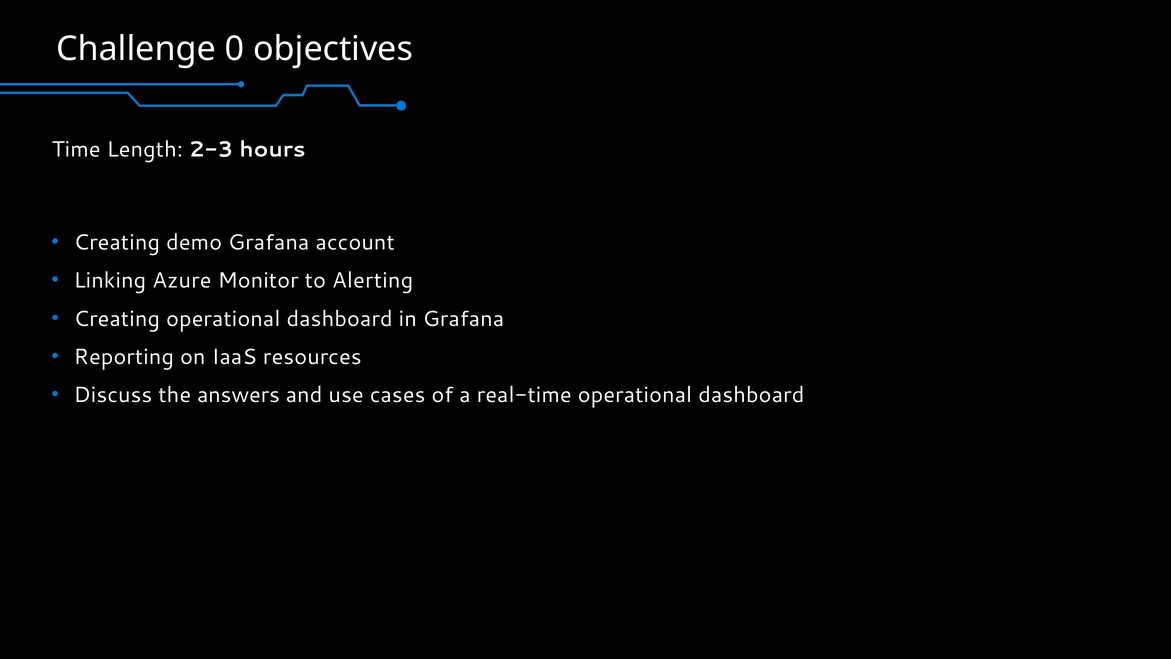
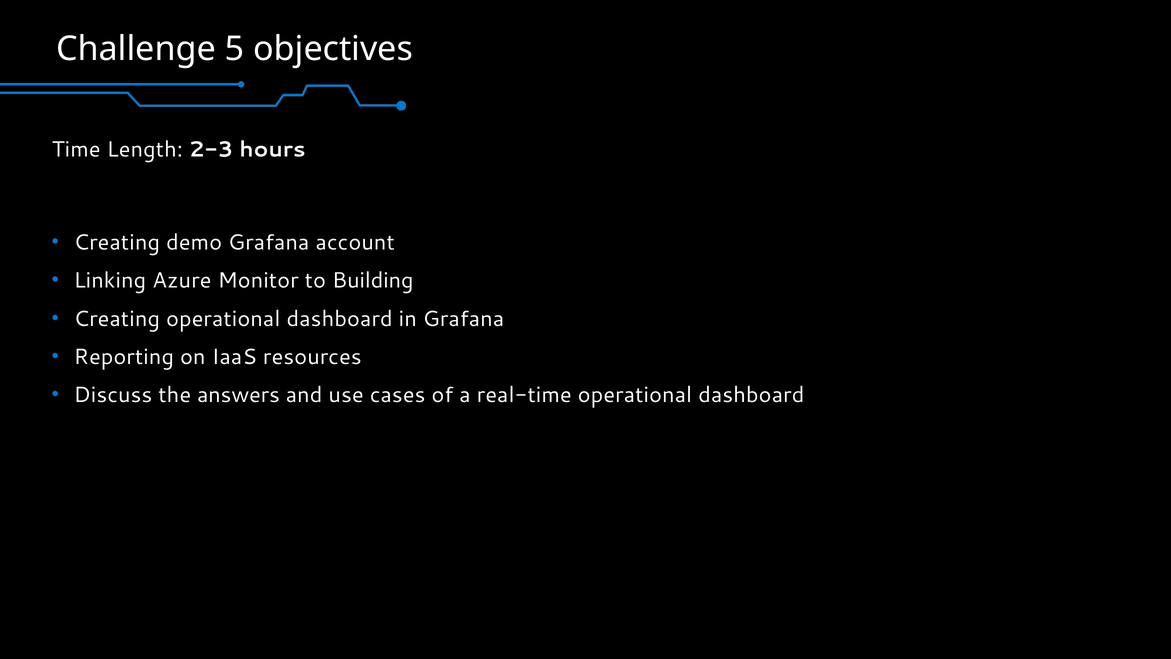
0: 0 -> 5 (235, 49)
Alerting: Alerting -> Building (373, 281)
